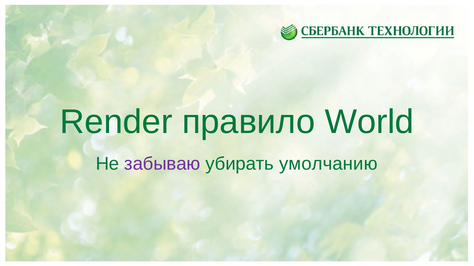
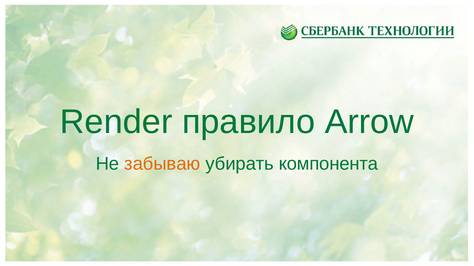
World: World -> Arrow (369, 122)
забываю colour: purple -> orange (162, 164)
умолчанию: умолчанию -> компонента (329, 164)
